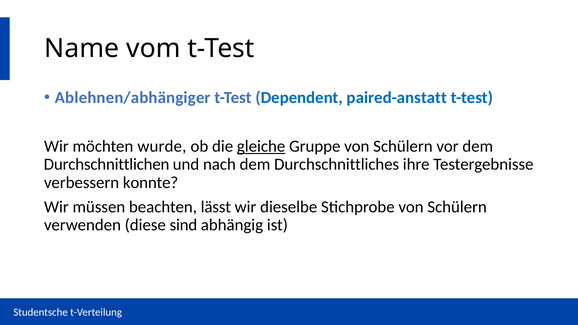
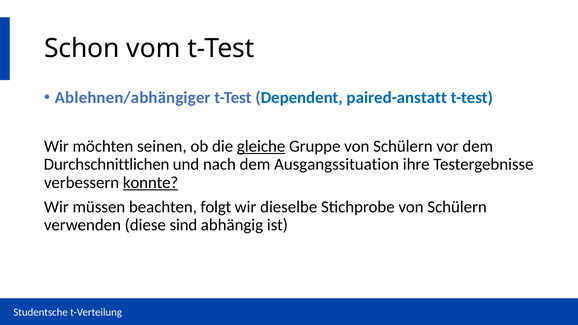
Name: Name -> Schon (82, 49)
wurde: wurde -> seinen (162, 146)
Durchschnittliches: Durchschnittliches -> Ausgangssituation (337, 164)
konnte underline: none -> present (151, 183)
lässt: lässt -> folgt (216, 207)
